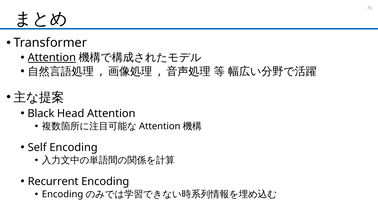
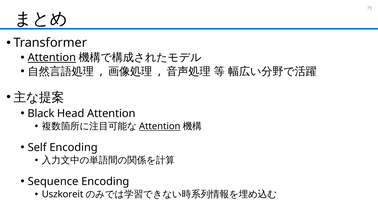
Attention underline: none -> present (160, 126)
Recurrent: Recurrent -> Sequence (53, 181)
Encoding: Encoding -> Uszkoreit (63, 194)
